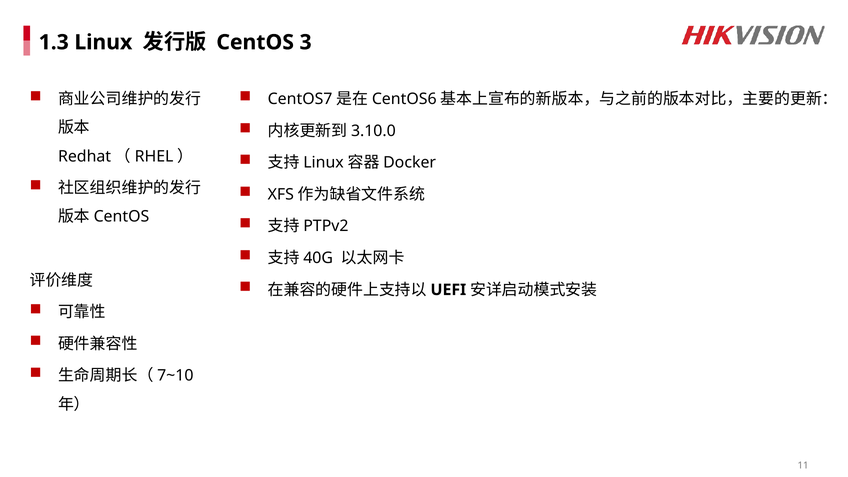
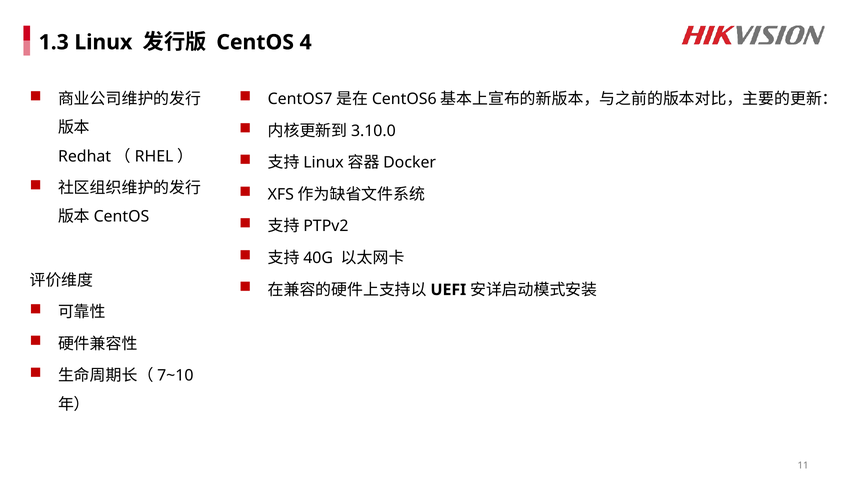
3: 3 -> 4 (306, 42)
